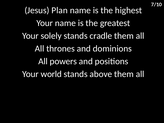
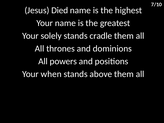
Plan: Plan -> Died (60, 10)
world: world -> when (51, 74)
